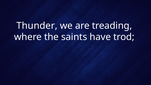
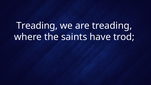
Thunder: Thunder -> Treading (37, 26)
